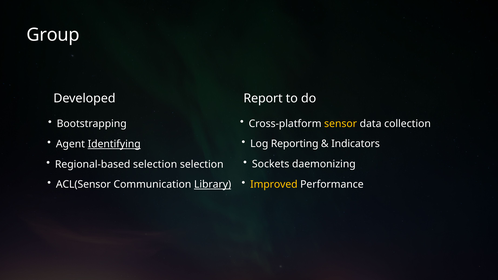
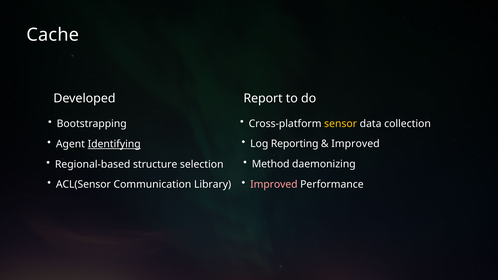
Group: Group -> Cache (53, 35)
Indicators: Indicators -> Improved (355, 144)
Sockets: Sockets -> Method (271, 164)
Regional-based selection: selection -> structure (155, 164)
Improved colour: yellow -> pink (274, 184)
Library underline: present -> none (213, 185)
